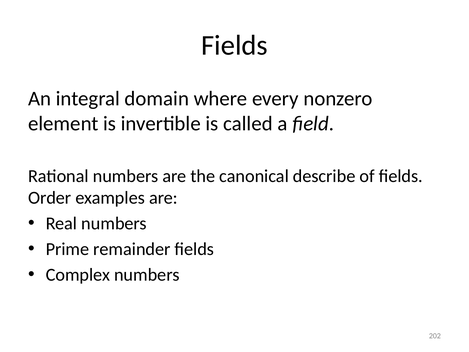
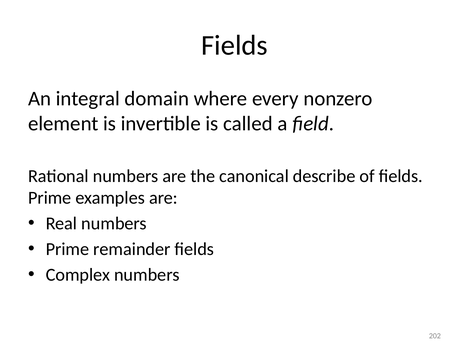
Order: Order -> Prime (50, 198)
